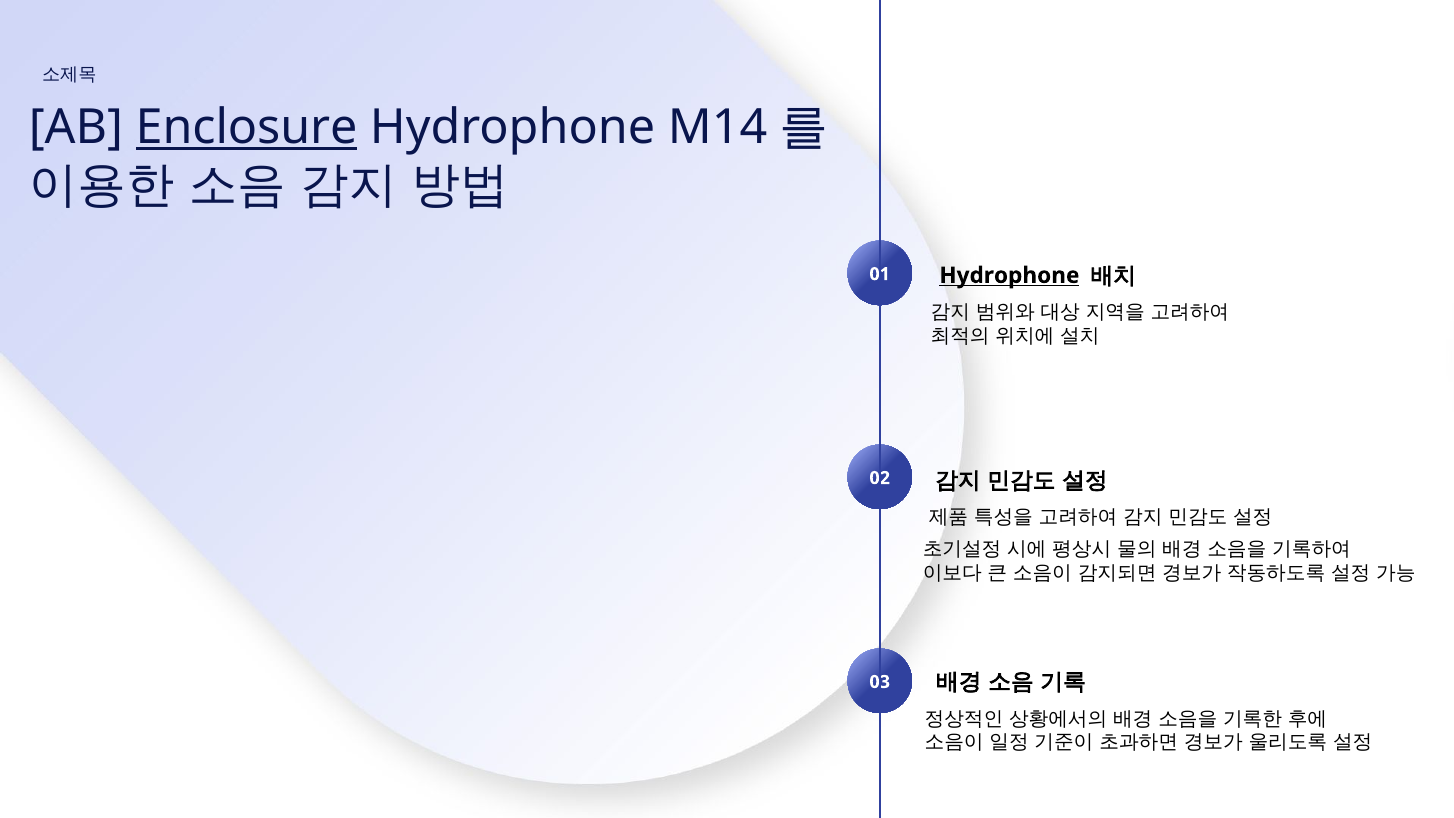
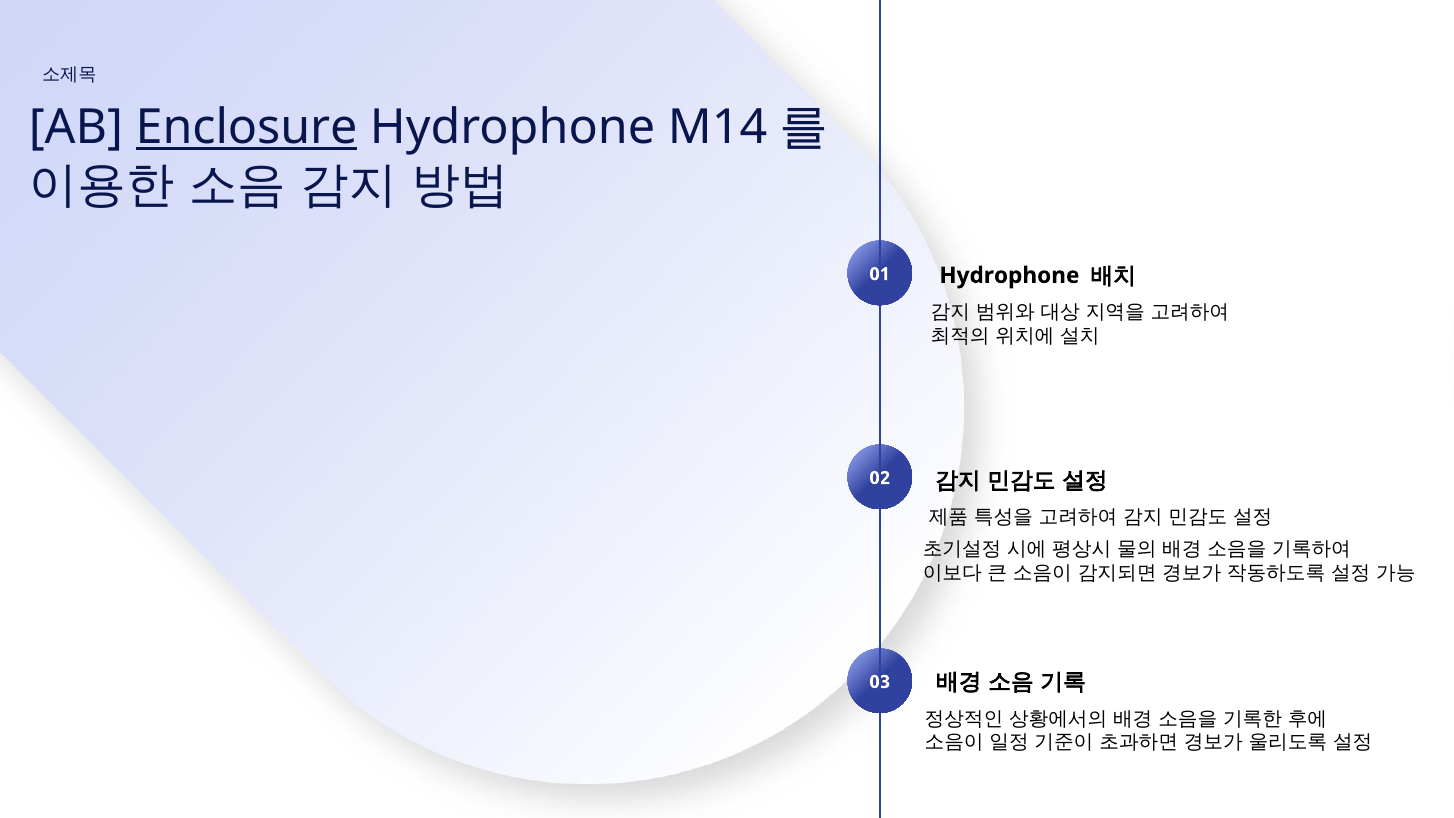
Hydrophone underline: present -> none (1009, 275)
